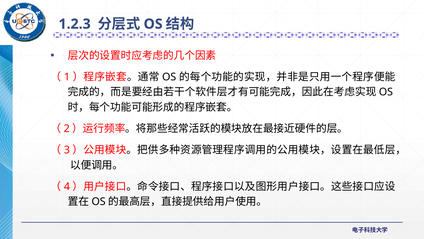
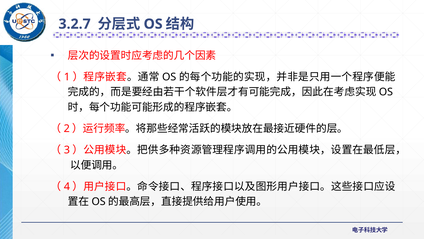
1.2.3: 1.2.3 -> 3.2.7 (75, 24)
